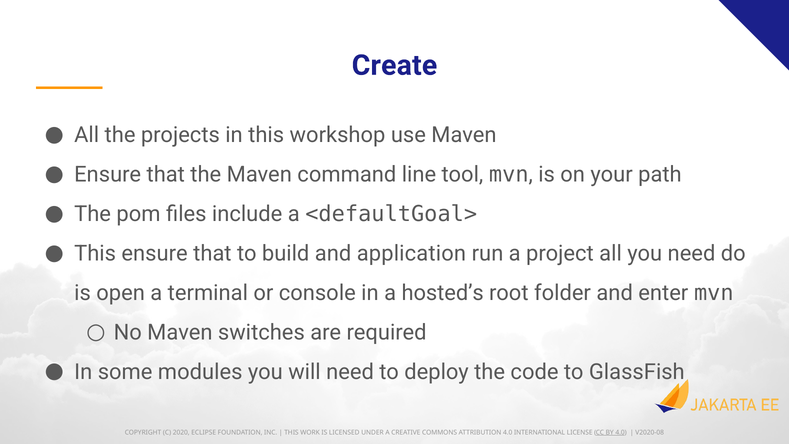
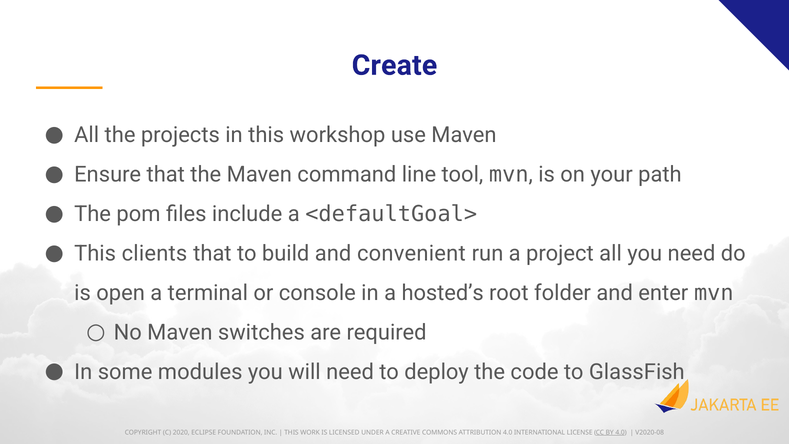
This ensure: ensure -> clients (154, 254)
application: application -> convenient (411, 254)
